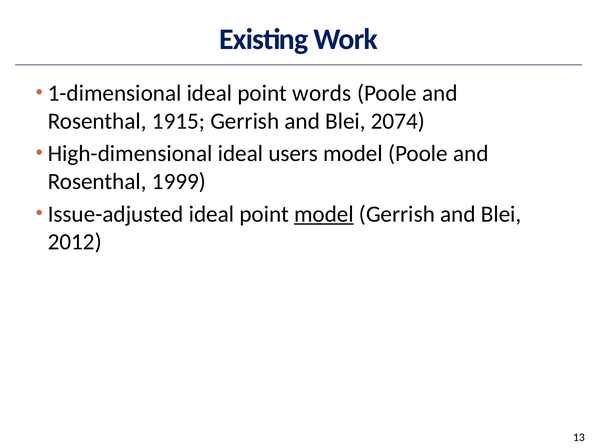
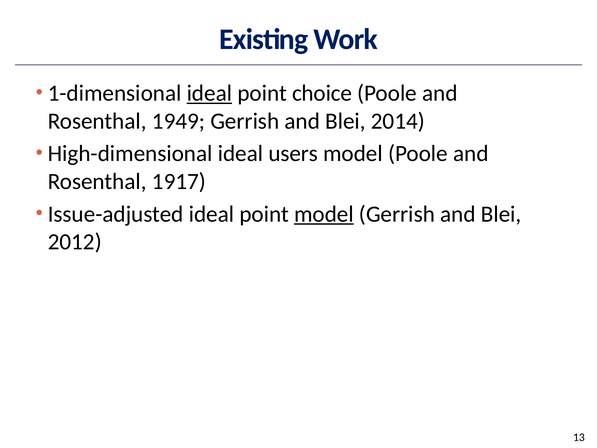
ideal underline: none -> present (209, 93)
words: words -> choice (322, 93)
1915: 1915 -> 1949 (179, 121)
2074: 2074 -> 2014 (398, 121)
1999: 1999 -> 1917 (179, 181)
